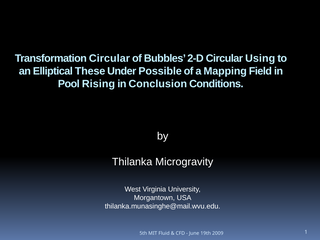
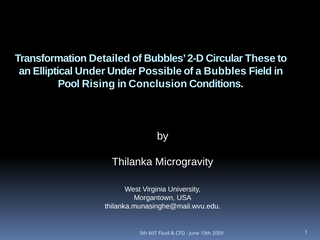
Transformation Circular: Circular -> Detailed (109, 58)
Using: Using -> These (260, 58)
Elliptical These: These -> Under (90, 71)
a Mapping: Mapping -> Bubbles (225, 71)
